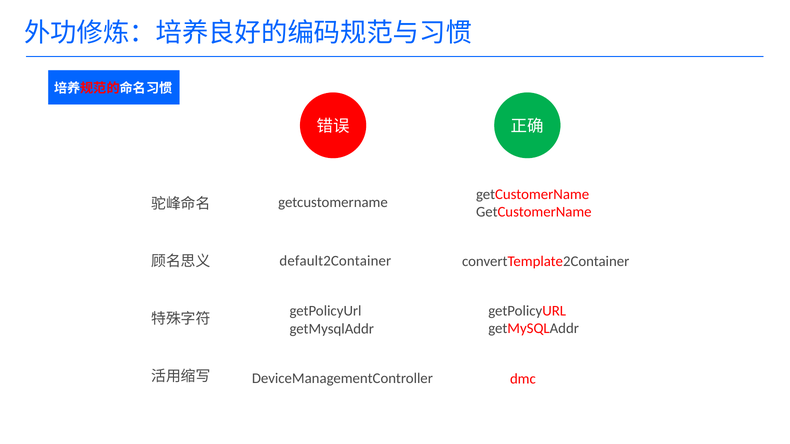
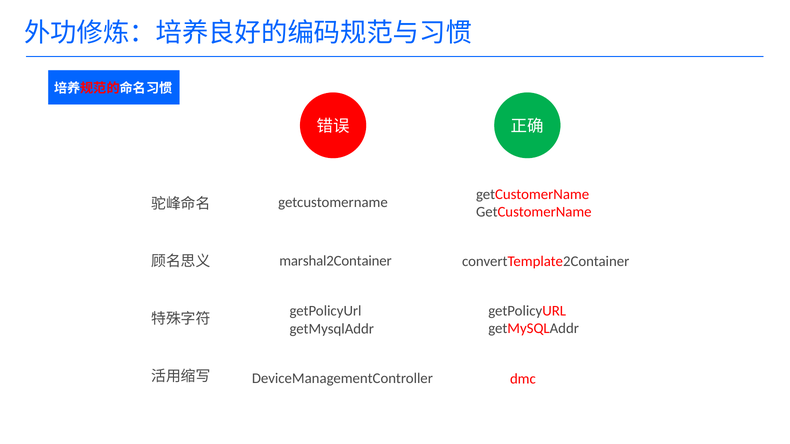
default2Container: default2Container -> marshal2Container (335, 261)
